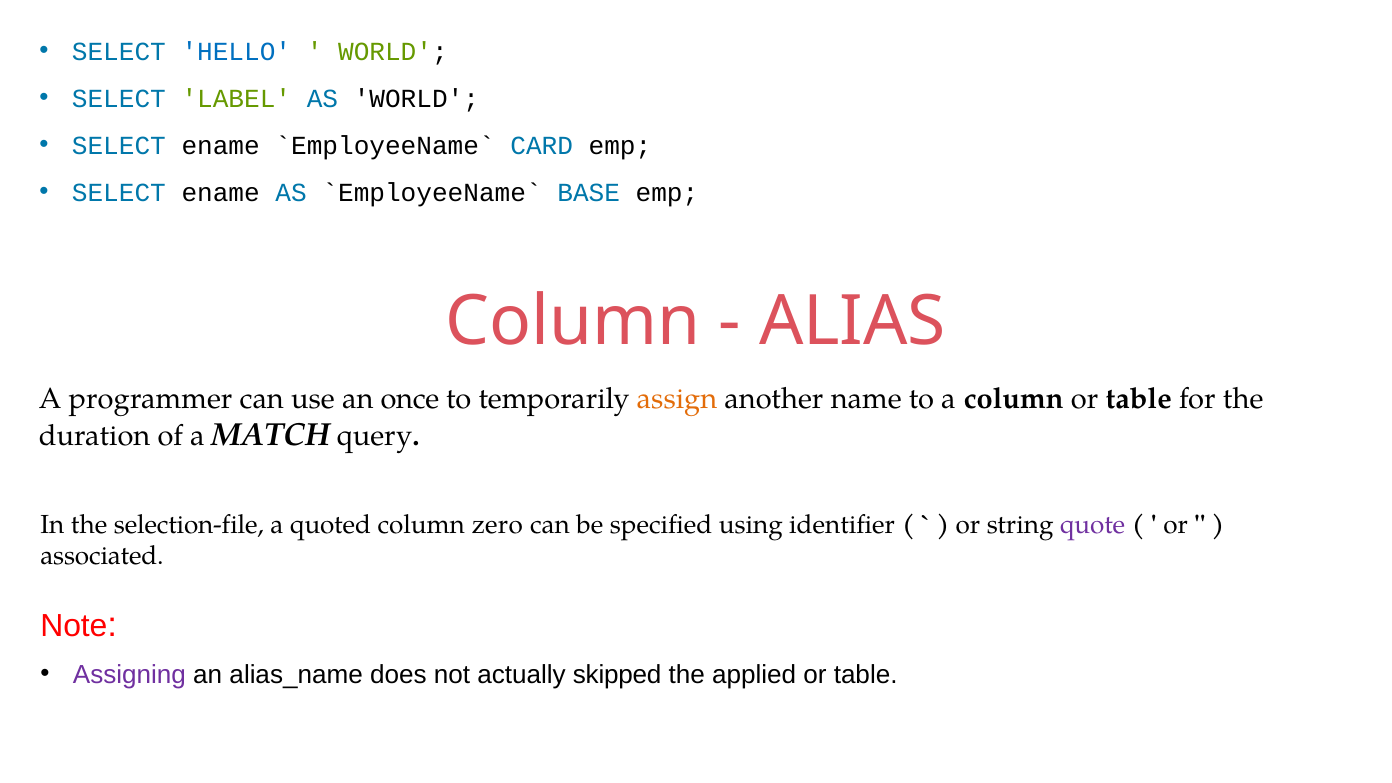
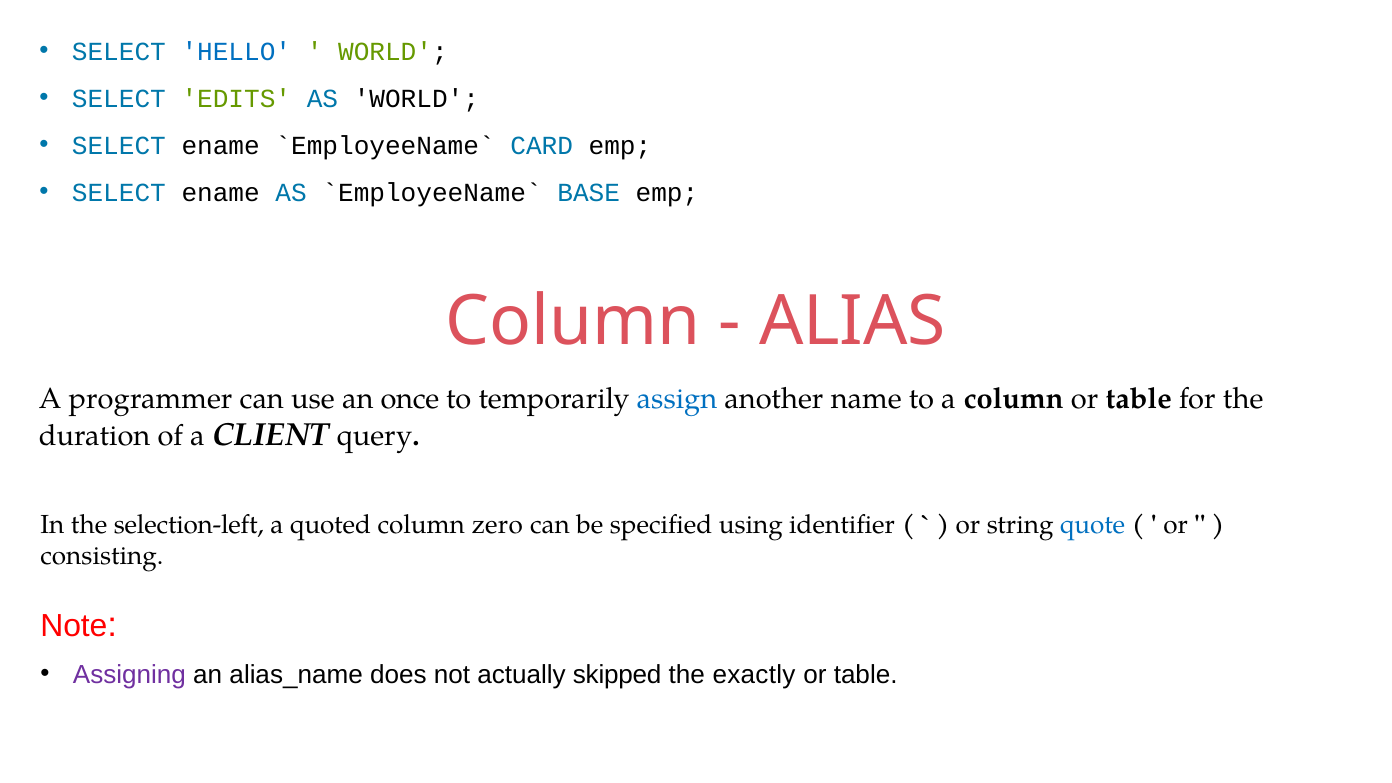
LABEL: LABEL -> EDITS (236, 99)
assign colour: orange -> blue (677, 399)
MATCH: MATCH -> CLIENT (271, 435)
selection-file: selection-file -> selection-left (189, 525)
quote colour: purple -> blue (1093, 525)
associated: associated -> consisting (102, 556)
applied: applied -> exactly (754, 675)
